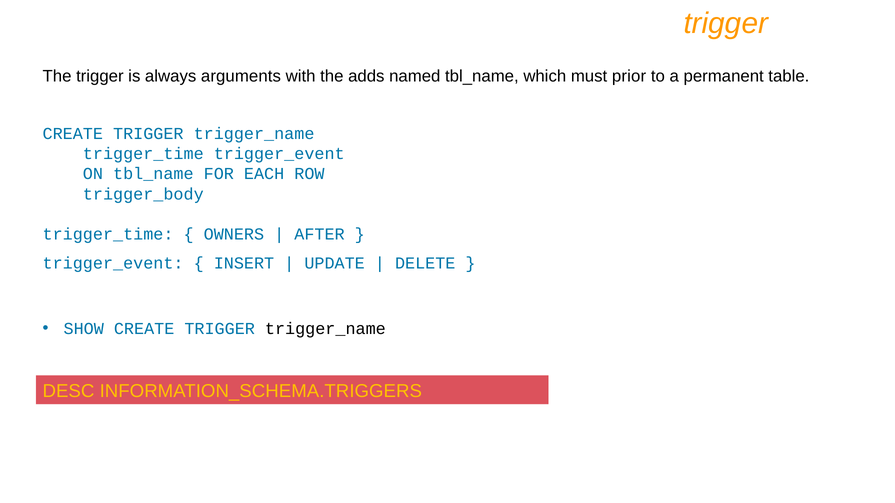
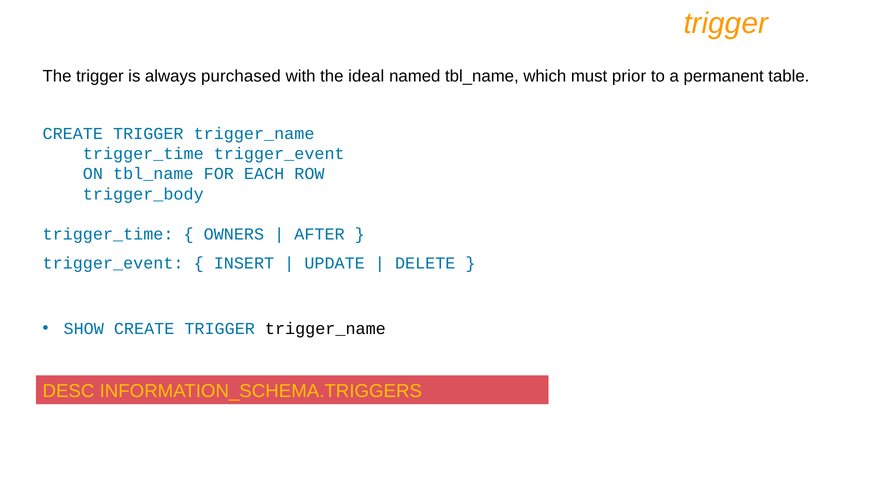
arguments: arguments -> purchased (241, 76)
adds: adds -> ideal (366, 76)
